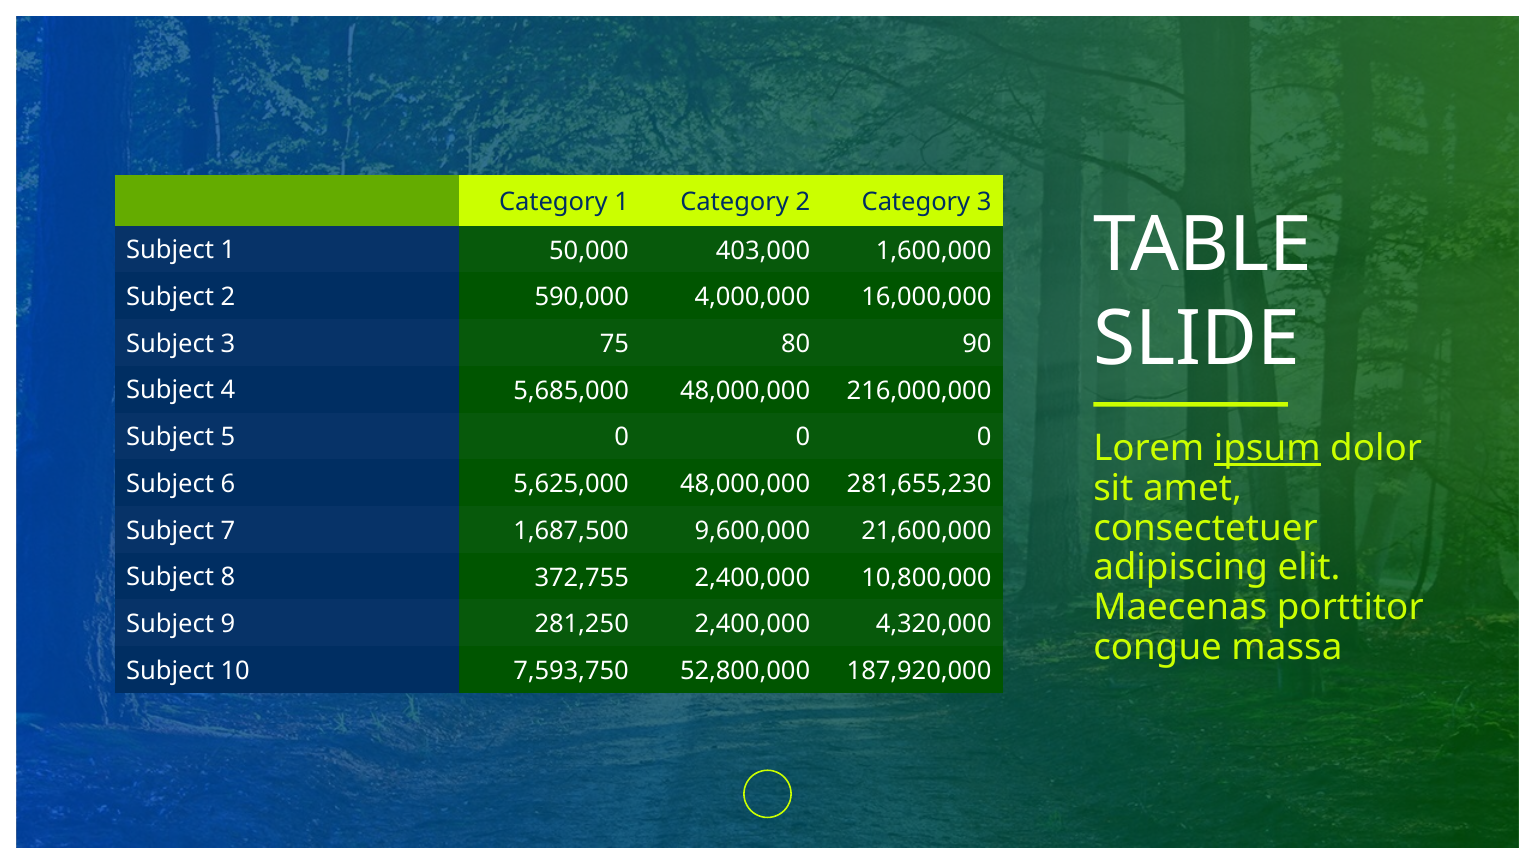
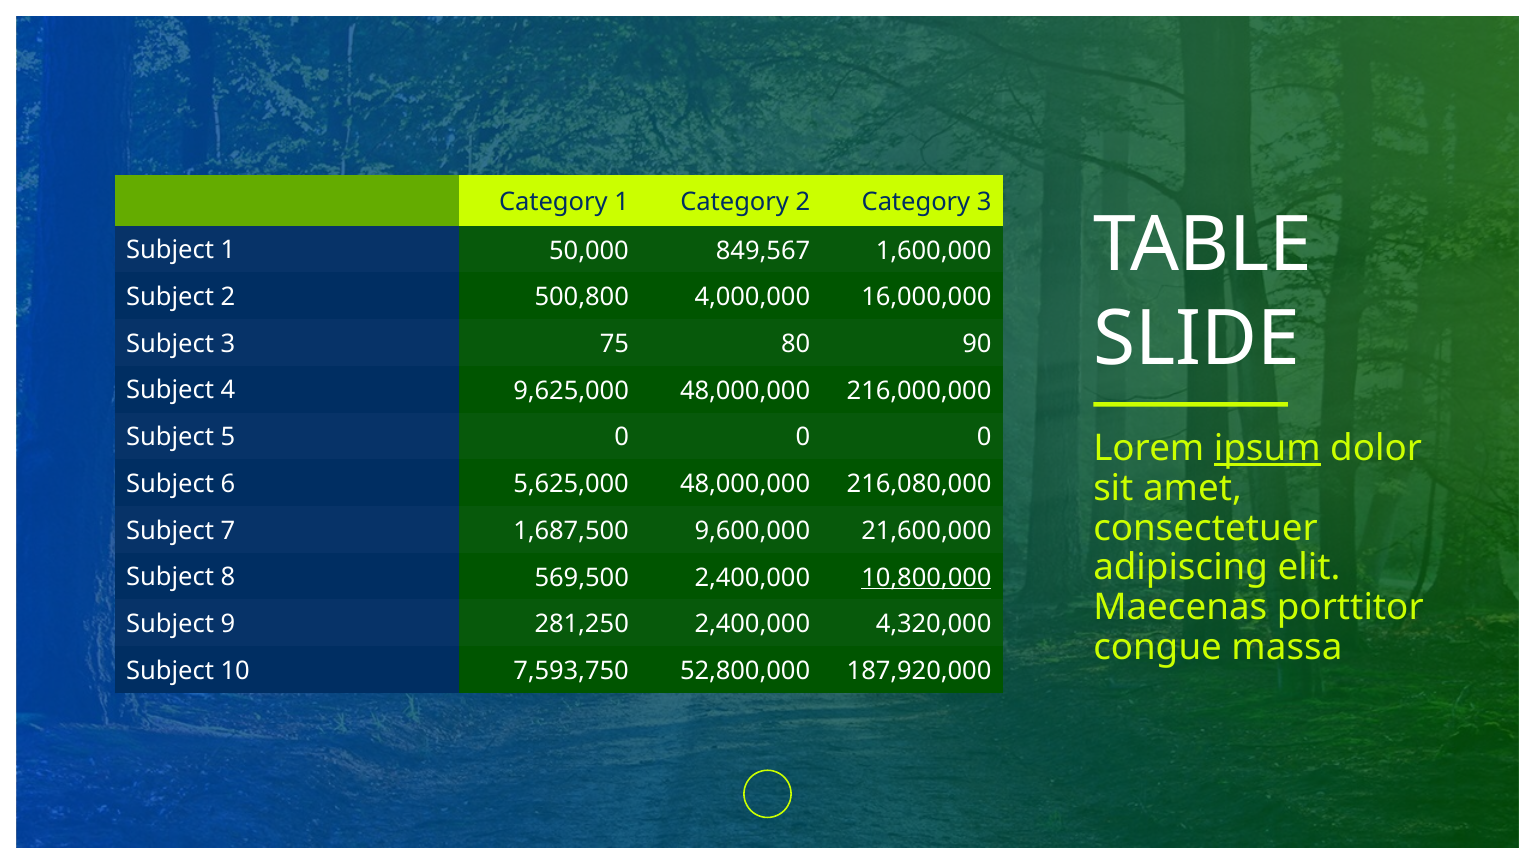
403,000: 403,000 -> 849,567 (763, 250)
590,000: 590,000 -> 500,800 (582, 297)
5,685,000: 5,685,000 -> 9,625,000 (571, 390)
281,655,230: 281,655,230 -> 216,080,000 (919, 484)
372,755: 372,755 -> 569,500 (582, 577)
10,800,000 underline: none -> present (926, 577)
